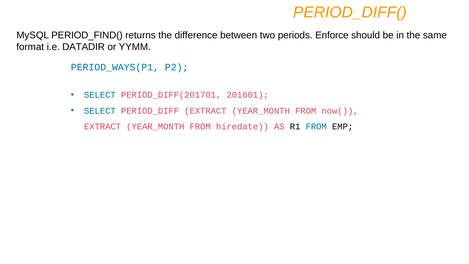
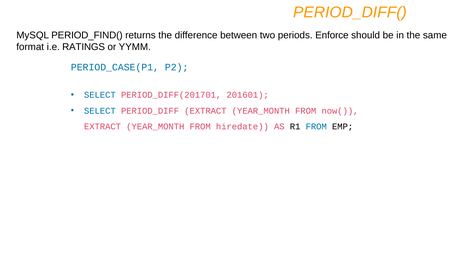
DATADIR: DATADIR -> RATINGS (84, 47)
PERIOD_WAYS(P1: PERIOD_WAYS(P1 -> PERIOD_CASE(P1 (115, 67)
